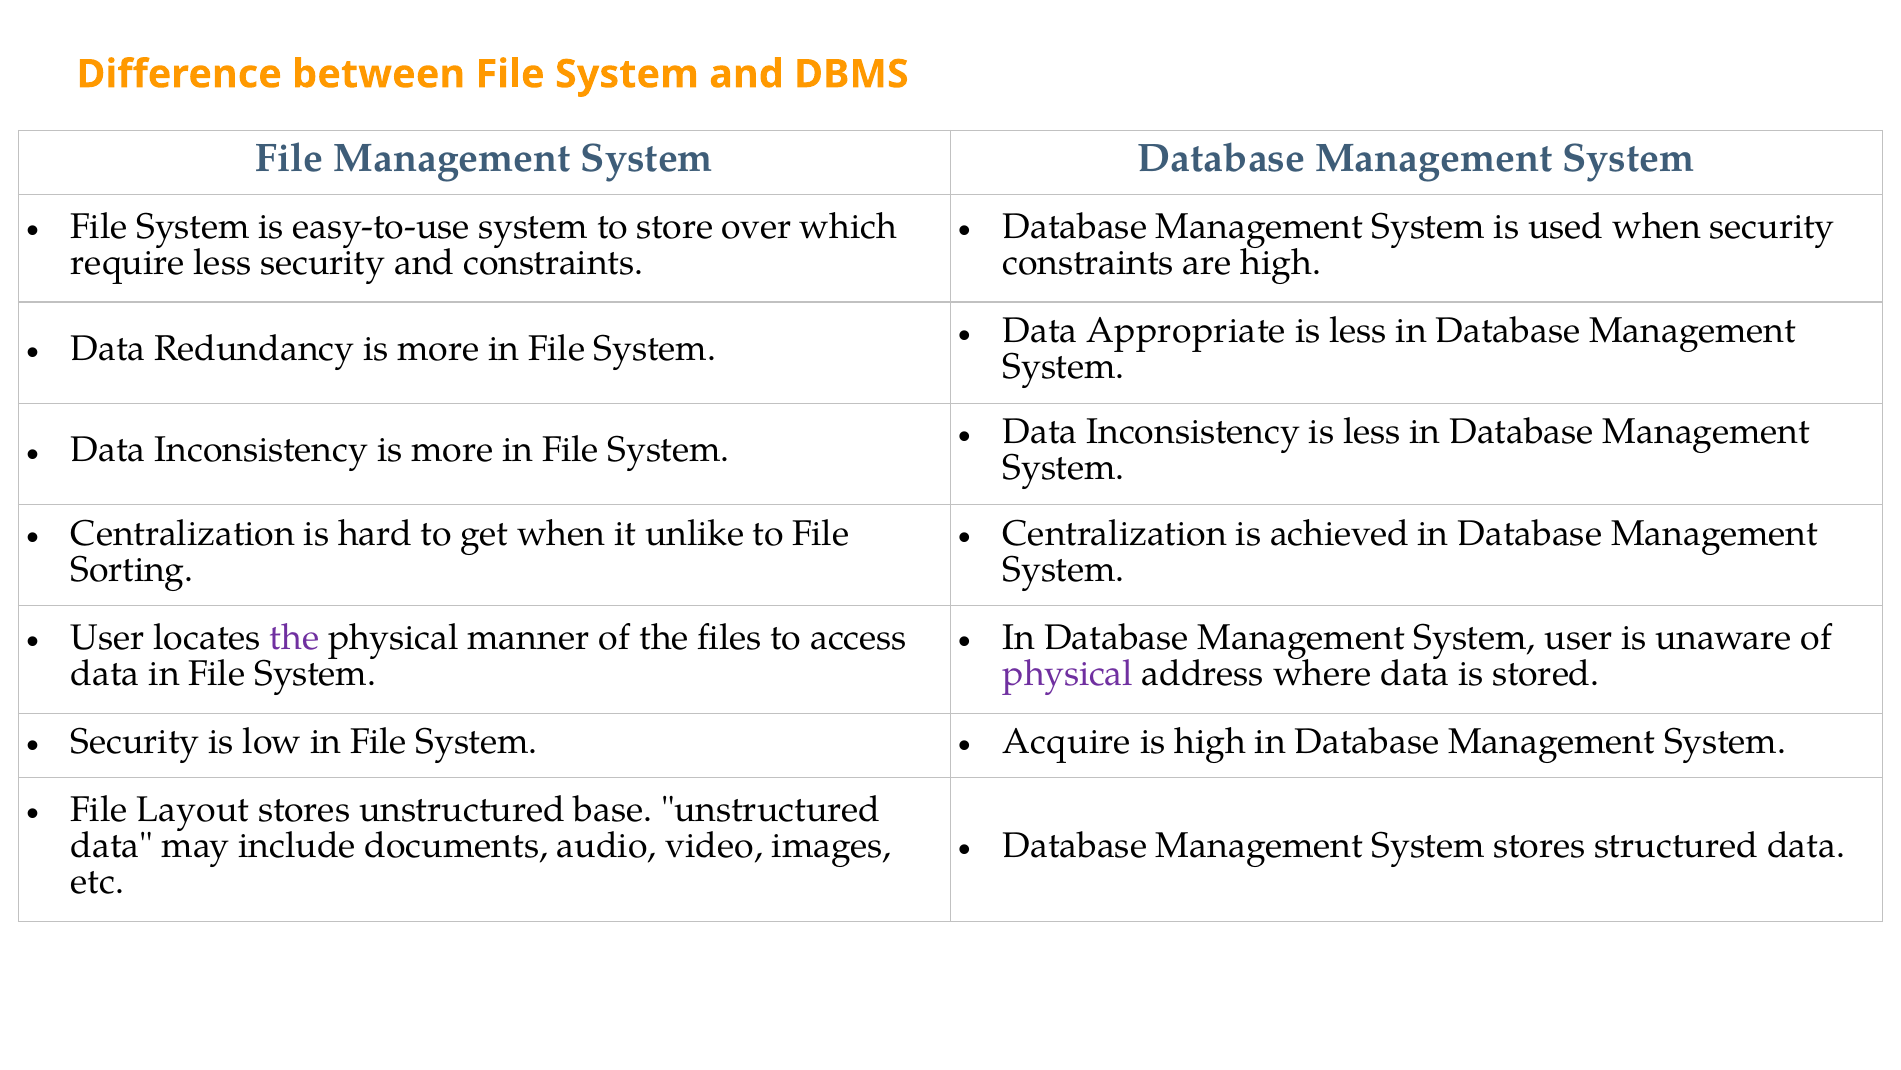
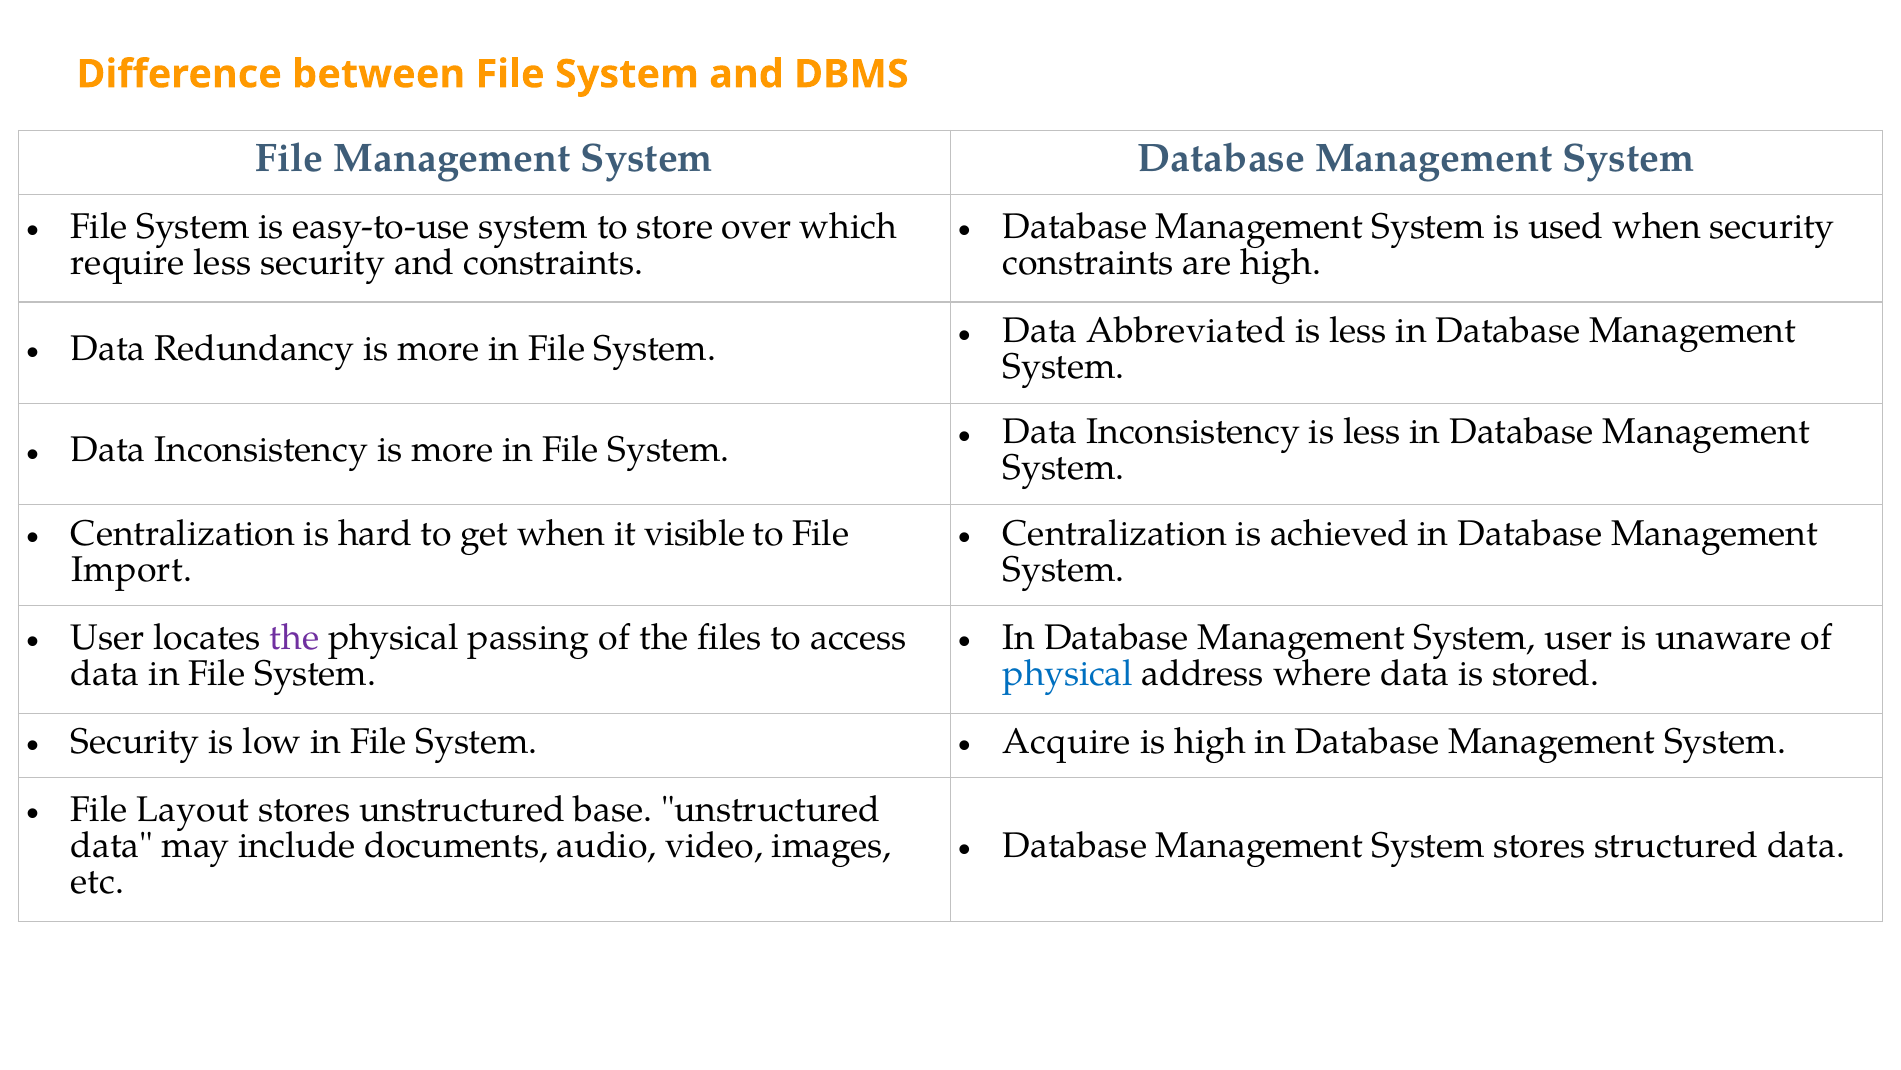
Appropriate: Appropriate -> Abbreviated (1186, 331)
unlike: unlike -> visible (695, 533)
Sorting: Sorting -> Import (132, 569)
manner: manner -> passing (528, 637)
physical colour: purple -> blue (1068, 673)
